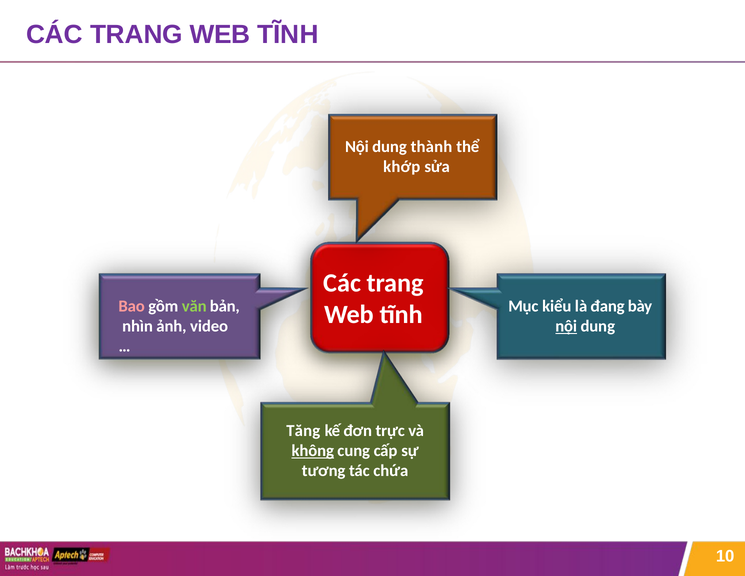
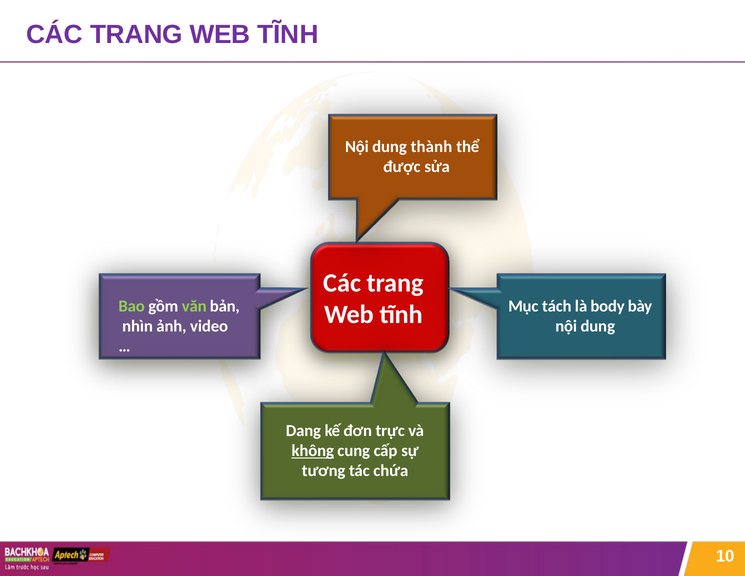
khớp: khớp -> được (402, 167)
Bao colour: pink -> light green (132, 306)
kiểu: kiểu -> tách (557, 306)
đang: đang -> body (608, 306)
nội underline: present -> none (566, 326)
Tăng: Tăng -> Dang (303, 430)
